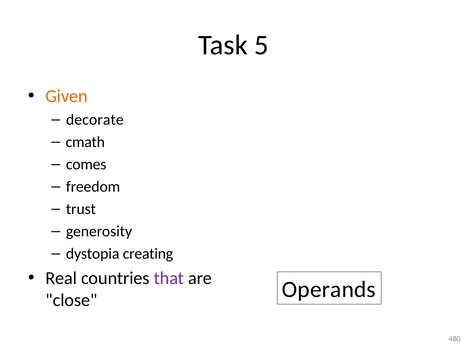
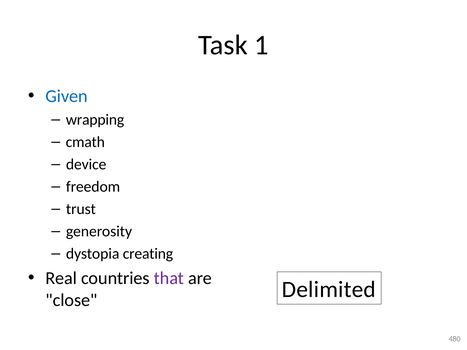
5: 5 -> 1 (261, 45)
Given colour: orange -> blue (67, 96)
decorate: decorate -> wrapping (95, 120)
comes: comes -> device (86, 165)
Operands: Operands -> Delimited (329, 290)
